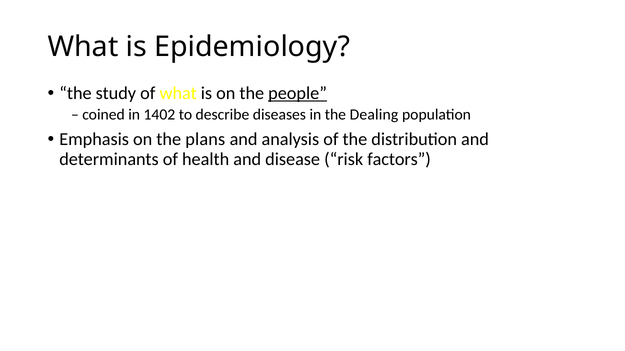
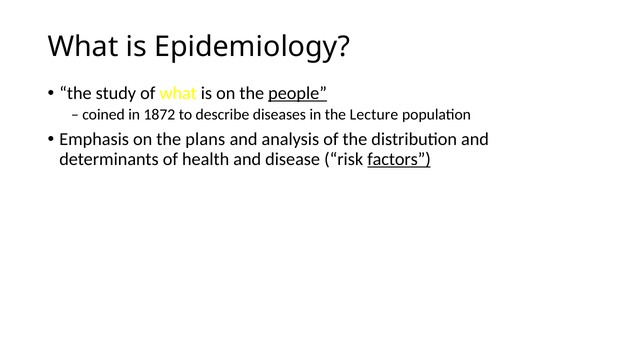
1402: 1402 -> 1872 (159, 115)
Dealing: Dealing -> Lecture (374, 115)
factors underline: none -> present (399, 159)
